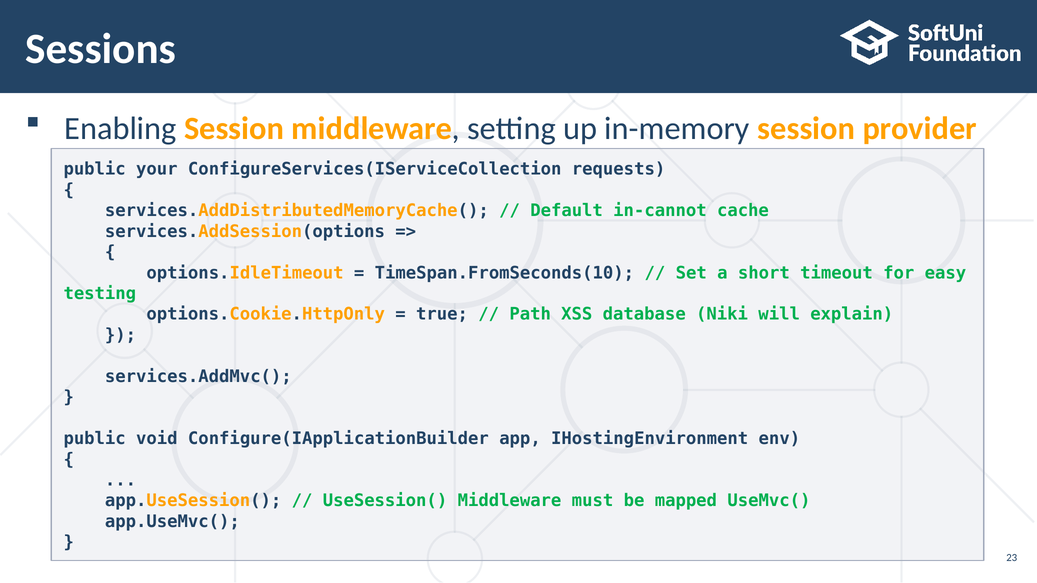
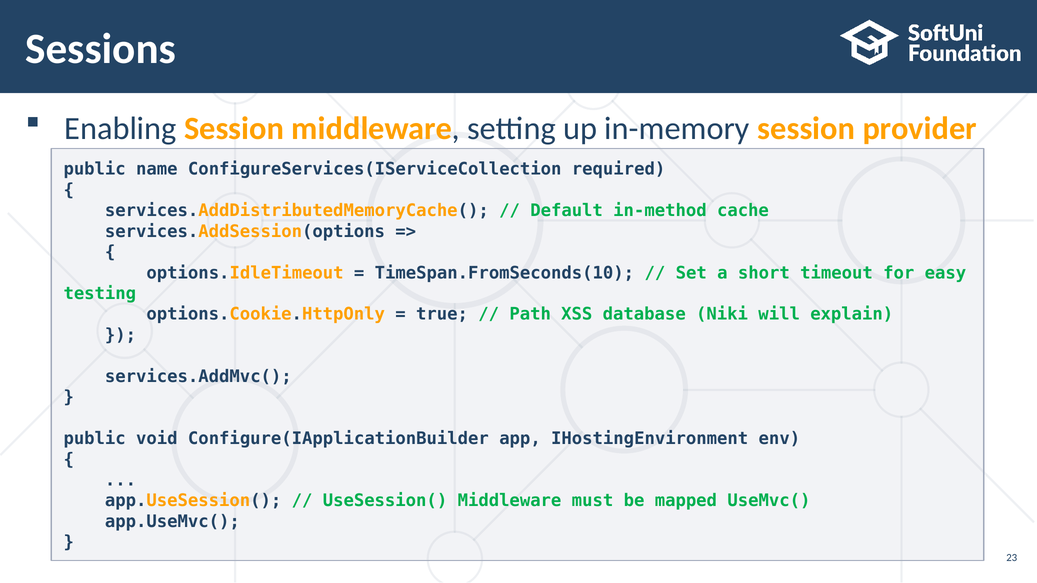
your: your -> name (157, 169)
requests: requests -> required (619, 169)
in-cannot: in-cannot -> in-method (660, 211)
